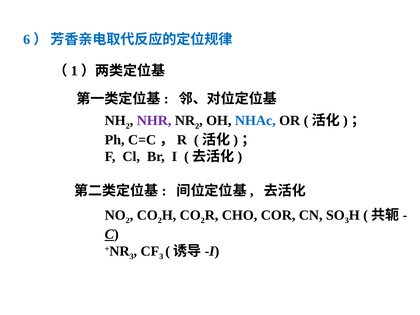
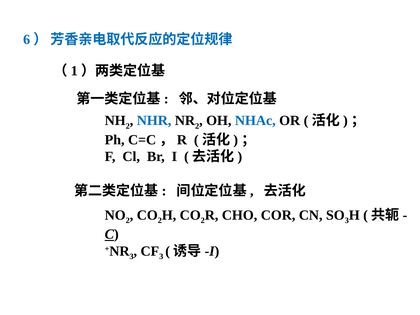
NHR colour: purple -> blue (154, 121)
